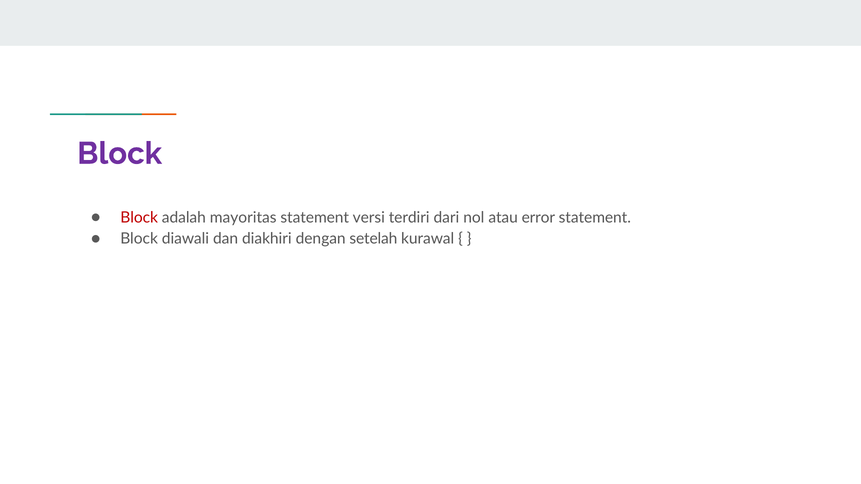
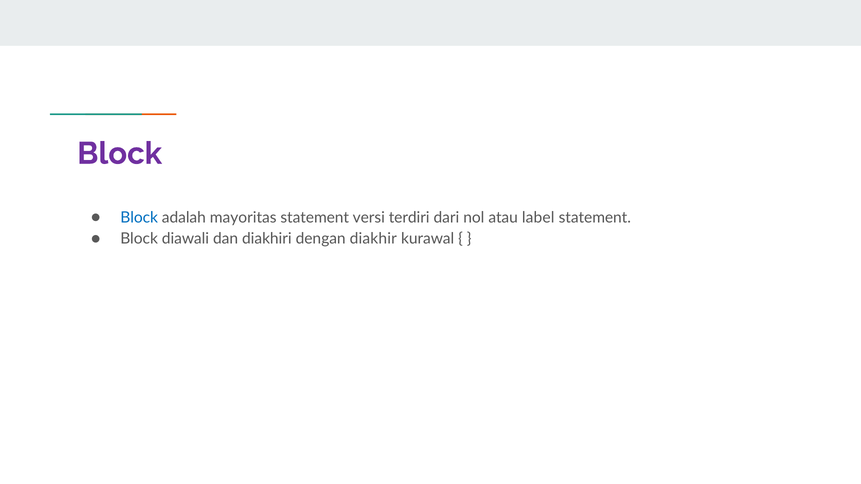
Block colour: red -> blue (139, 218)
error: error -> label (538, 218)
setelah: setelah -> diakhir (373, 239)
